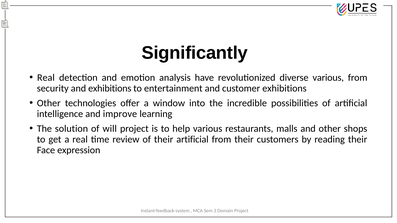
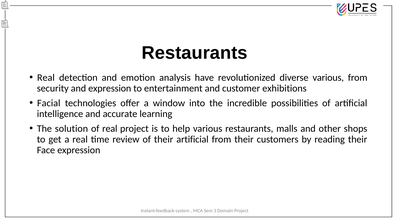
Significantly: Significantly -> Restaurants (195, 53)
and exhibitions: exhibitions -> expression (110, 88)
Other: Other -> Facial (49, 103)
improve: improve -> accurate (120, 114)
of will: will -> real (110, 129)
